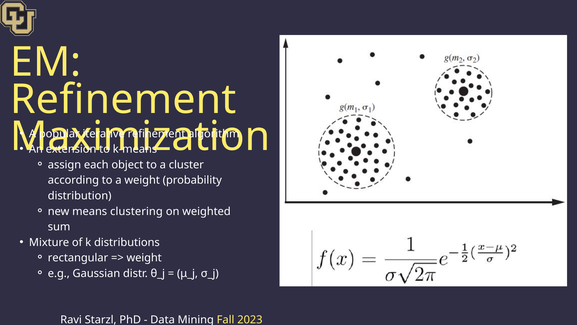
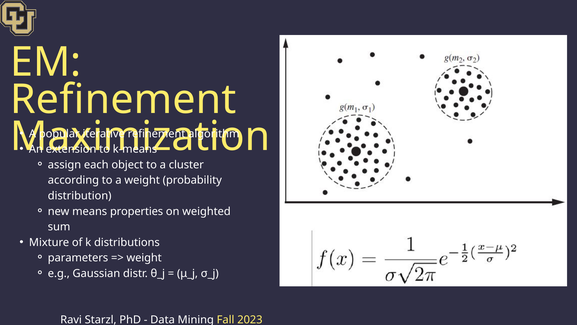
clustering: clustering -> properties (137, 211)
rectangular: rectangular -> parameters (78, 258)
